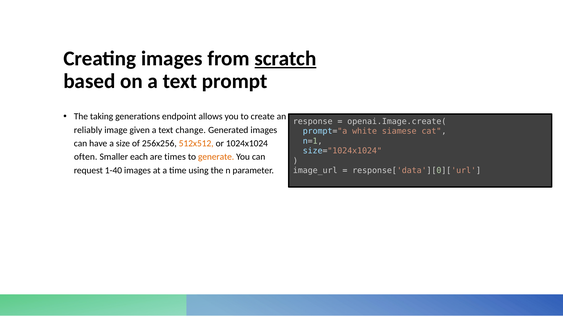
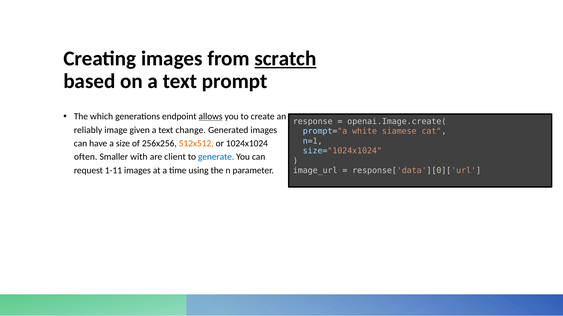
taking: taking -> which (102, 117)
allows underline: none -> present (211, 117)
each: each -> with (139, 157)
times: times -> client (175, 157)
generate colour: orange -> blue (216, 157)
1-40: 1-40 -> 1-11 (113, 171)
